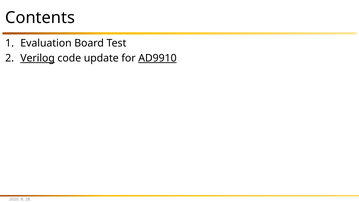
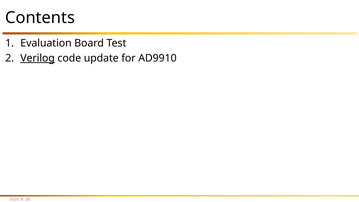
AD9910 underline: present -> none (157, 58)
